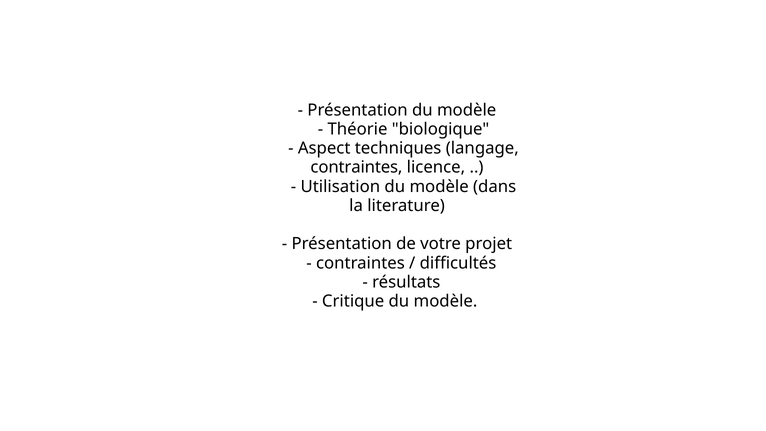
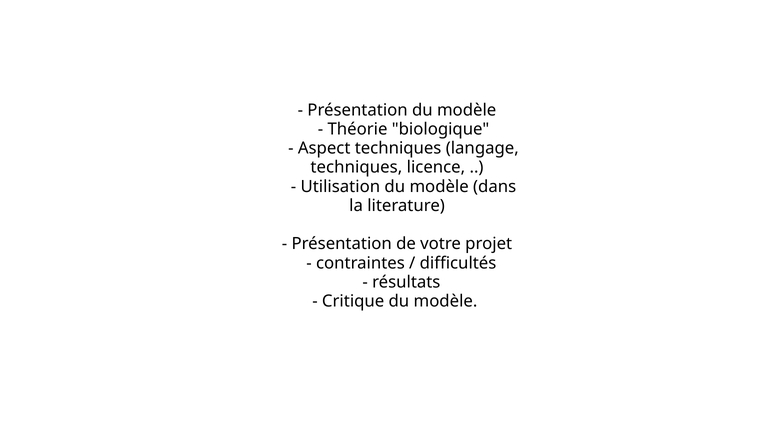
contraintes: contraintes -> techniques (356, 167)
